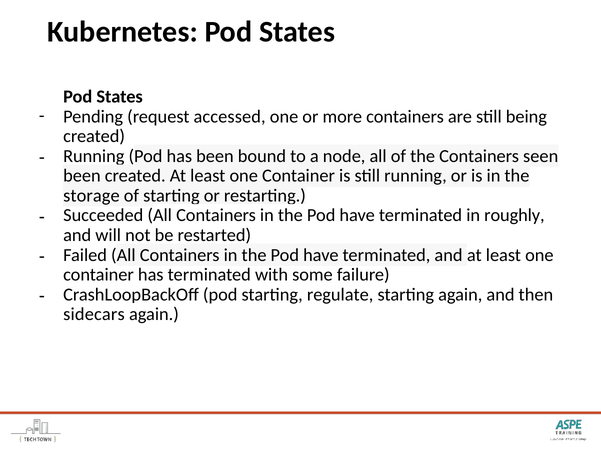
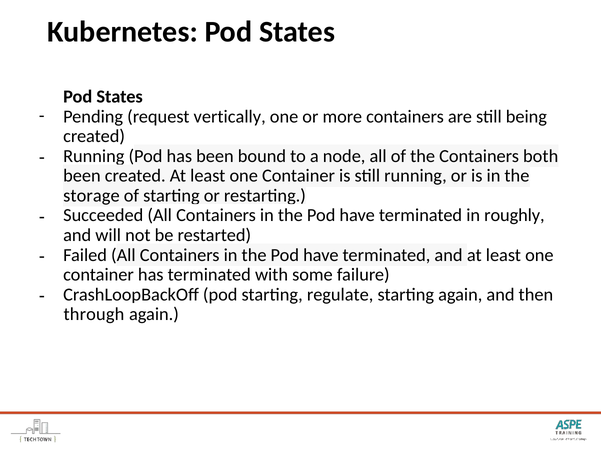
accessed: accessed -> vertically (230, 117)
seen: seen -> both (541, 156)
sidecars: sidecars -> through (94, 315)
